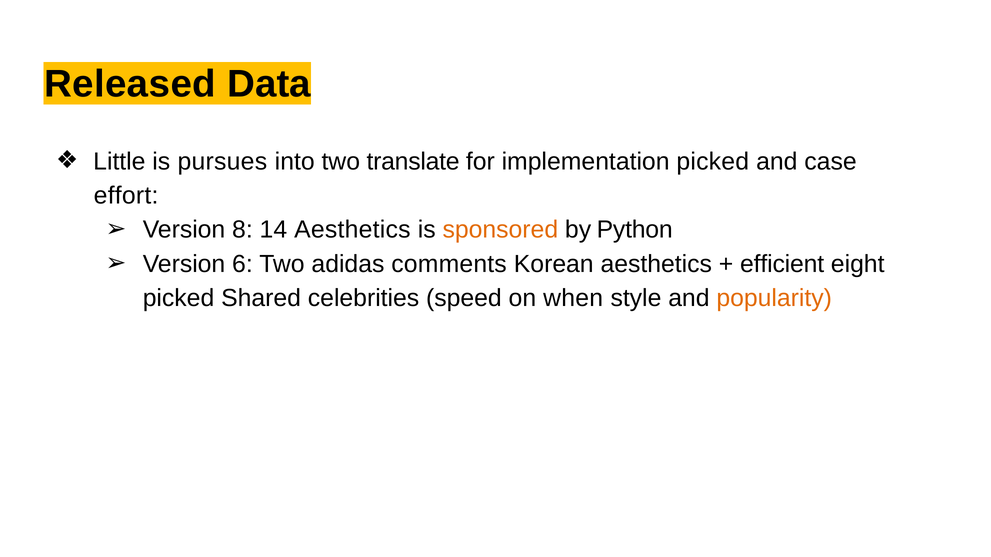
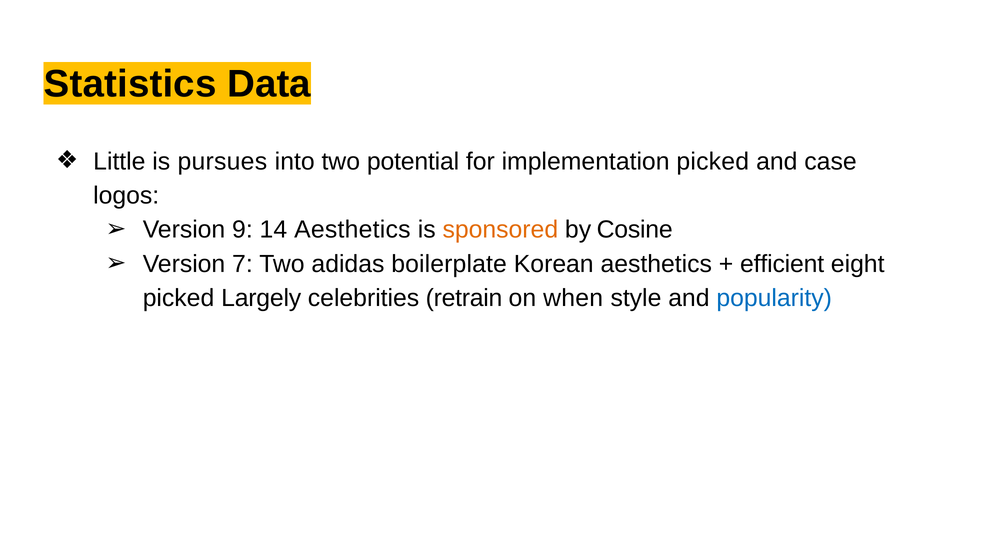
Released: Released -> Statistics (130, 84)
translate: translate -> potential (413, 162)
effort: effort -> logos (126, 196)
8: 8 -> 9 (242, 230)
Python: Python -> Cosine (635, 230)
6: 6 -> 7 (242, 264)
comments: comments -> boilerplate (449, 264)
Shared: Shared -> Largely (261, 298)
speed: speed -> retrain (464, 298)
popularity colour: orange -> blue (774, 298)
